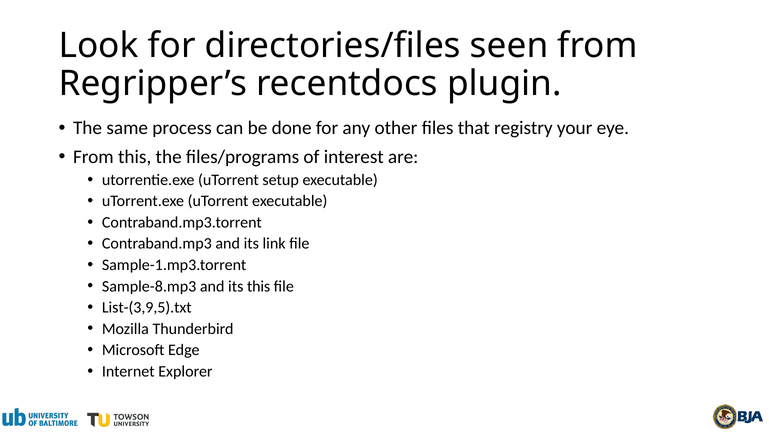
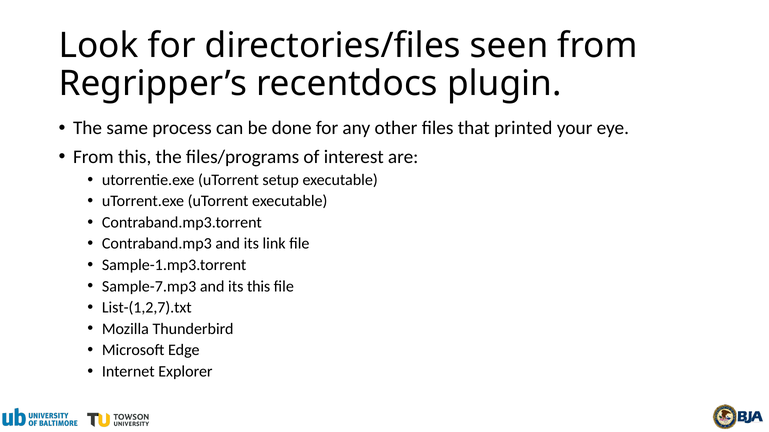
registry: registry -> printed (523, 128)
Sample-8.mp3: Sample-8.mp3 -> Sample-7.mp3 (149, 287)
List-(3,9,5).txt: List-(3,9,5).txt -> List-(1,2,7).txt (147, 308)
